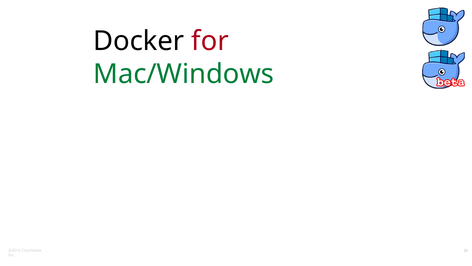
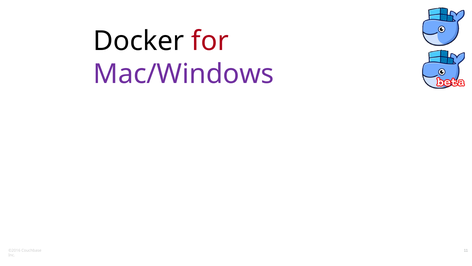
Mac/Windows colour: green -> purple (184, 74)
